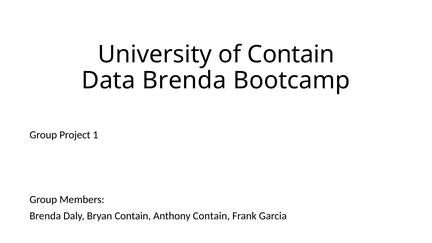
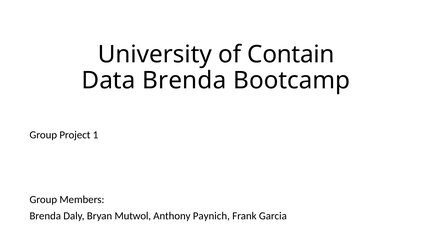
Bryan Contain: Contain -> Mutwol (133, 216)
Anthony Contain: Contain -> Paynich (211, 216)
